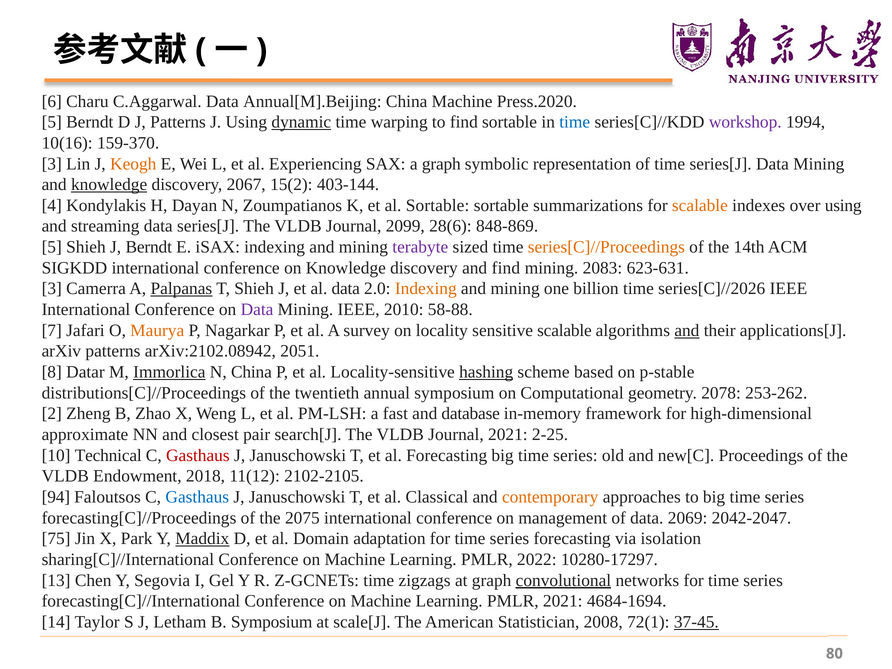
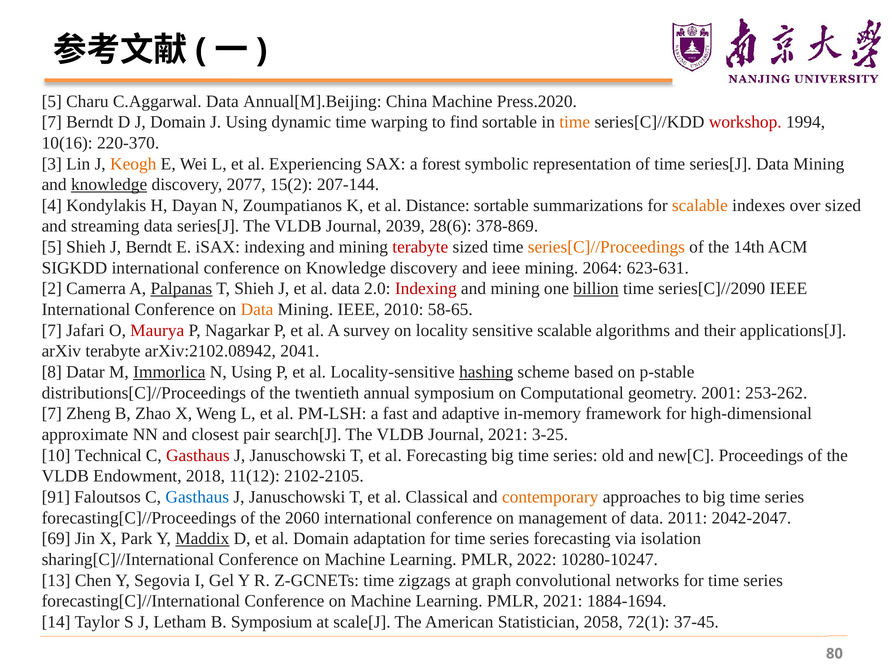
6: 6 -> 5 (52, 101)
5: 5 -> 7 (52, 122)
J Patterns: Patterns -> Domain (178, 122)
dynamic underline: present -> none (301, 122)
time colour: blue -> orange (575, 122)
workshop colour: purple -> red (745, 122)
159-370: 159-370 -> 220-370 (128, 143)
a graph: graph -> forest (441, 164)
2067: 2067 -> 2077 (246, 185)
403-144: 403-144 -> 207-144 (348, 185)
al Sortable: Sortable -> Distance (438, 205)
over using: using -> sized (843, 205)
2099: 2099 -> 2039 (405, 226)
848-869: 848-869 -> 378-869 (507, 226)
terabyte colour: purple -> red (420, 247)
and find: find -> ieee (506, 268)
2083: 2083 -> 2064 (602, 268)
3: 3 -> 2 (52, 289)
Indexing colour: orange -> red (426, 289)
billion underline: none -> present (596, 289)
series[C]//2026: series[C]//2026 -> series[C]//2090 (712, 289)
Data colour: purple -> orange (257, 310)
58-88: 58-88 -> 58-65 (450, 310)
Maurya colour: orange -> red (157, 330)
and underline: present -> none (687, 330)
arXiv patterns: patterns -> terabyte (113, 351)
2051: 2051 -> 2041 (300, 351)
N China: China -> Using (251, 372)
2078: 2078 -> 2001 (721, 393)
2: 2 -> 7 (52, 414)
database: database -> adaptive (471, 414)
2-25: 2-25 -> 3-25 (550, 435)
94: 94 -> 91 (56, 497)
2075: 2075 -> 2060 (302, 518)
2069: 2069 -> 2011 (688, 518)
75: 75 -> 69 (56, 539)
10280-17297: 10280-17297 -> 10280-10247 (609, 559)
convolutional underline: present -> none (563, 580)
4684-1694: 4684-1694 -> 1884-1694 (627, 601)
2008: 2008 -> 2058 (603, 622)
37-45 underline: present -> none (696, 622)
